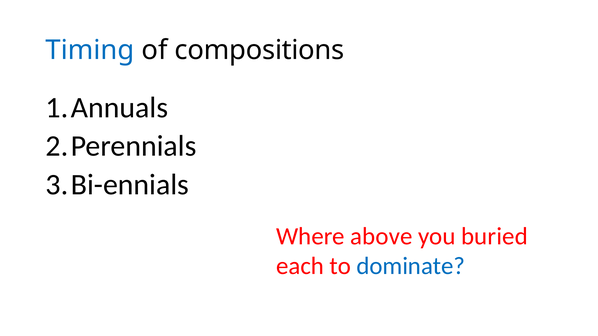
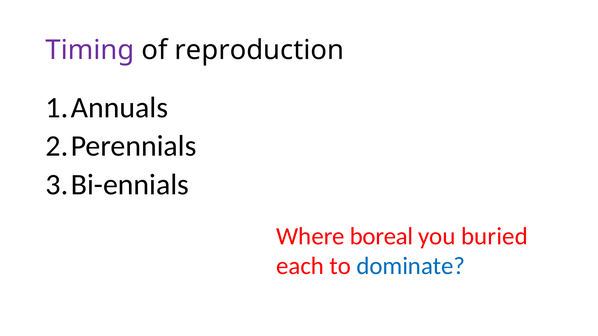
Timing colour: blue -> purple (90, 50)
compositions: compositions -> reproduction (259, 50)
above: above -> boreal (381, 236)
